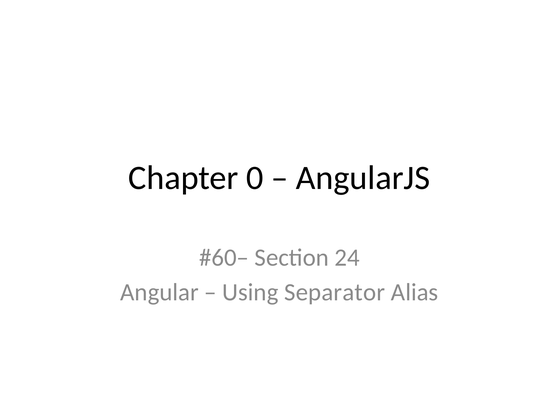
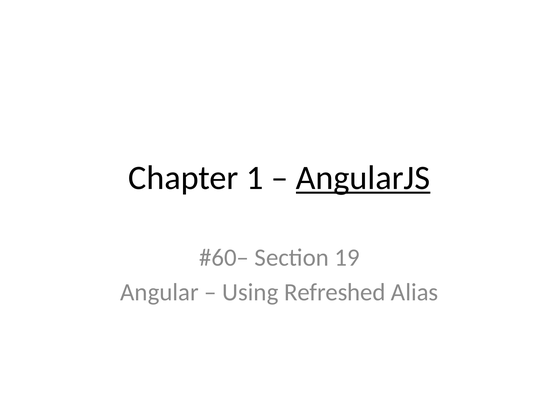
0: 0 -> 1 (255, 178)
AngularJS underline: none -> present (363, 178)
24: 24 -> 19 (347, 257)
Separator: Separator -> Refreshed (335, 292)
